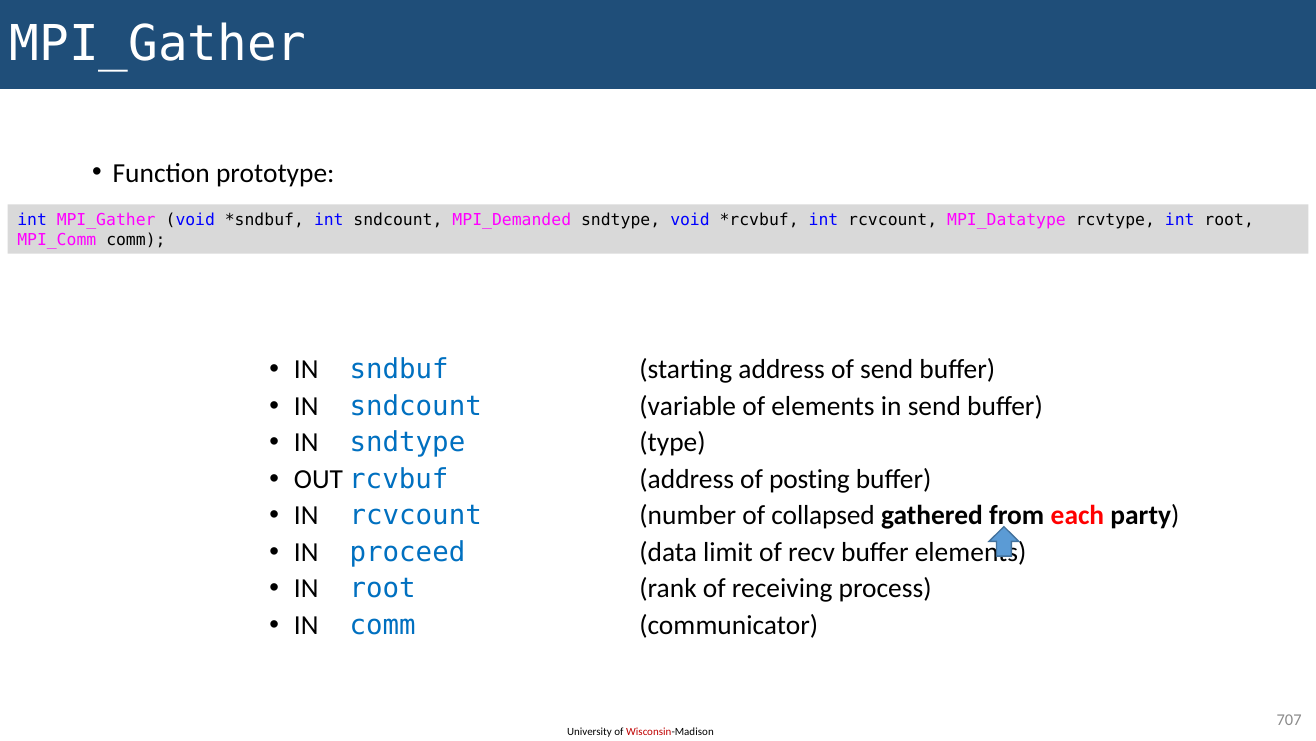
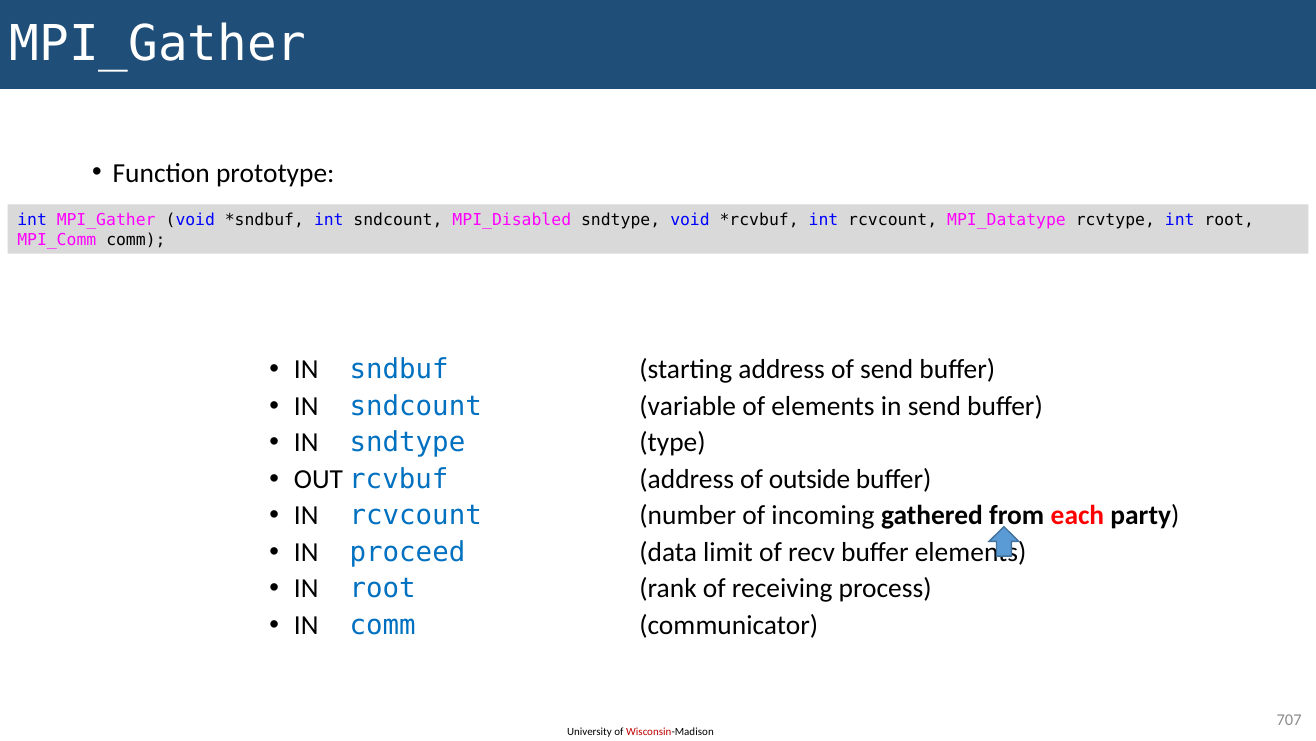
MPI_Demanded: MPI_Demanded -> MPI_Disabled (512, 220)
posting: posting -> outside (810, 479)
collapsed: collapsed -> incoming (823, 515)
